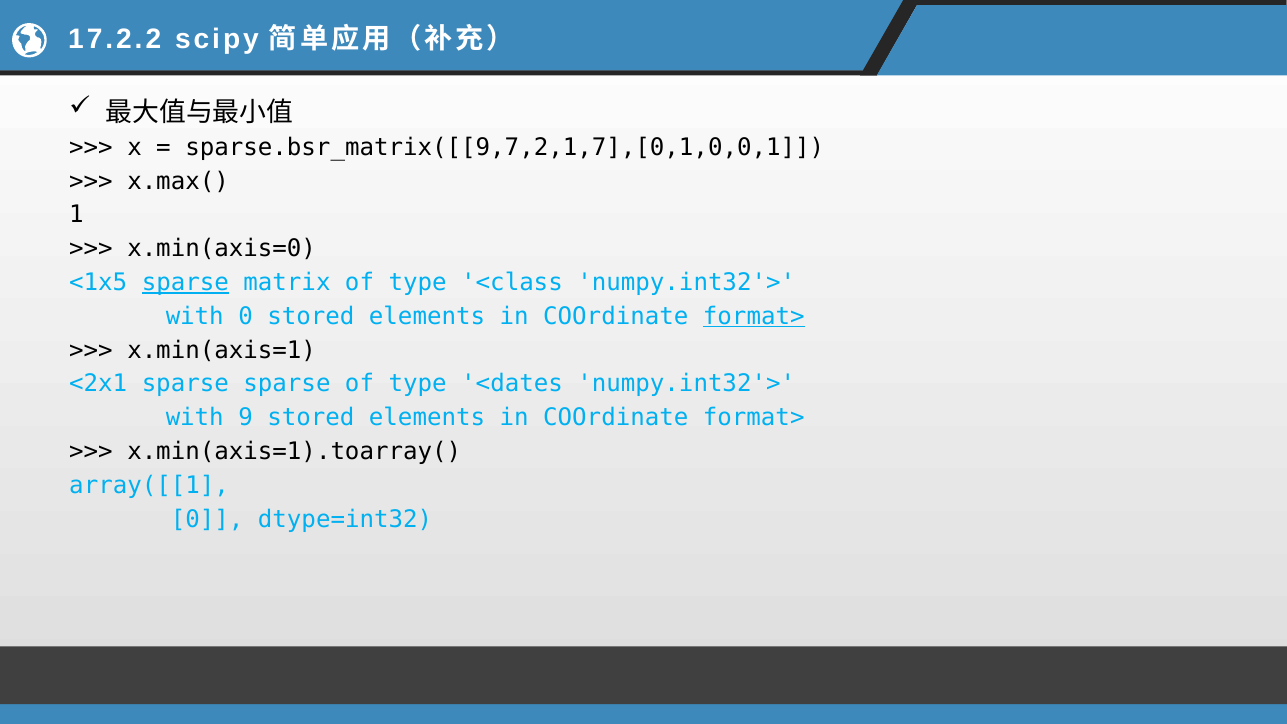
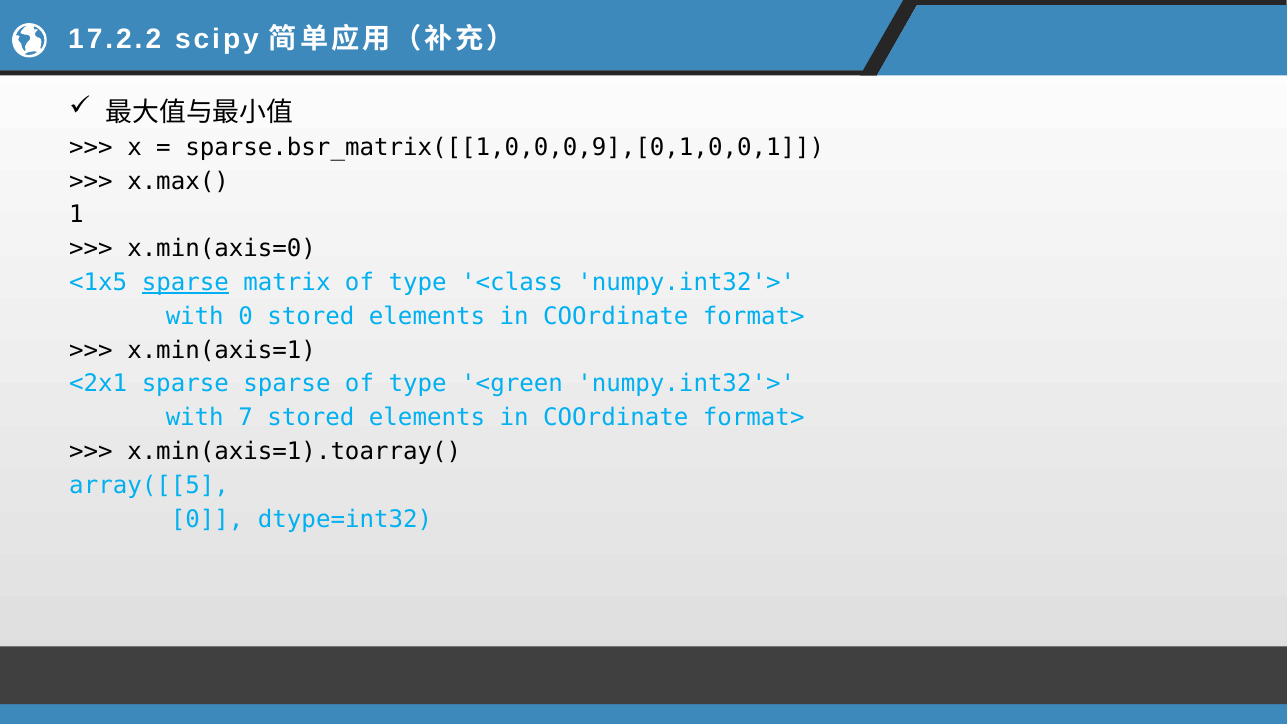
sparse.bsr_matrix([[9,7,2,1,7],[0,1,0,0,1: sparse.bsr_matrix([[9,7,2,1,7],[0,1,0,0,1 -> sparse.bsr_matrix([[1,0,0,0,9],[0,1,0,0,1 (505, 147)
format> underline: present -> none (754, 316)
<dates: <dates -> <green (512, 384)
9: 9 -> 7 (246, 418)
array([[1: array([[1 -> array([[5 (149, 485)
